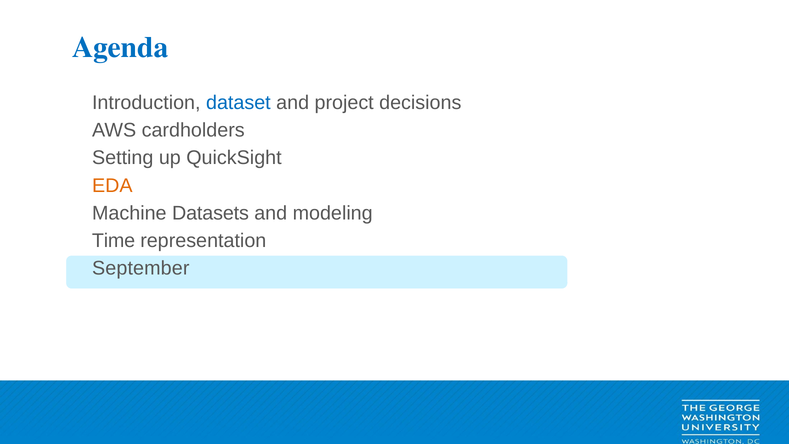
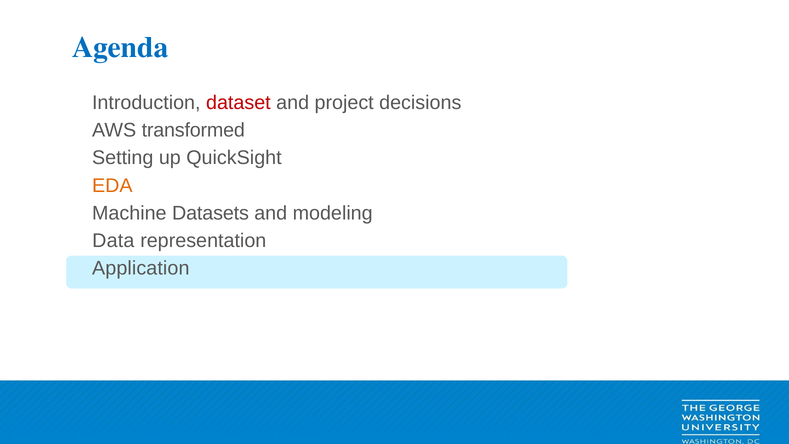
dataset colour: blue -> red (238, 103)
cardholders: cardholders -> transformed (193, 130)
Time: Time -> Data (113, 241)
September: September -> Application (141, 268)
